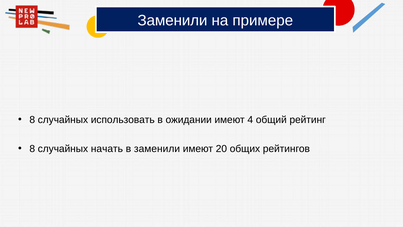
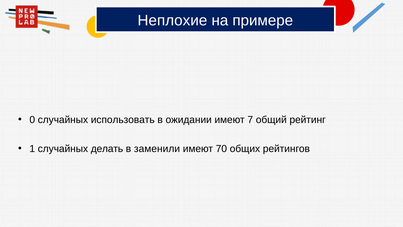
Заменили: Заменили -> Неплохие (172, 20)
8: 8 -> 0 (32, 120)
4: 4 -> 7 (250, 120)
8: 8 -> 1 (32, 149)
начать: начать -> делать (107, 149)
20: 20 -> 70 (221, 149)
